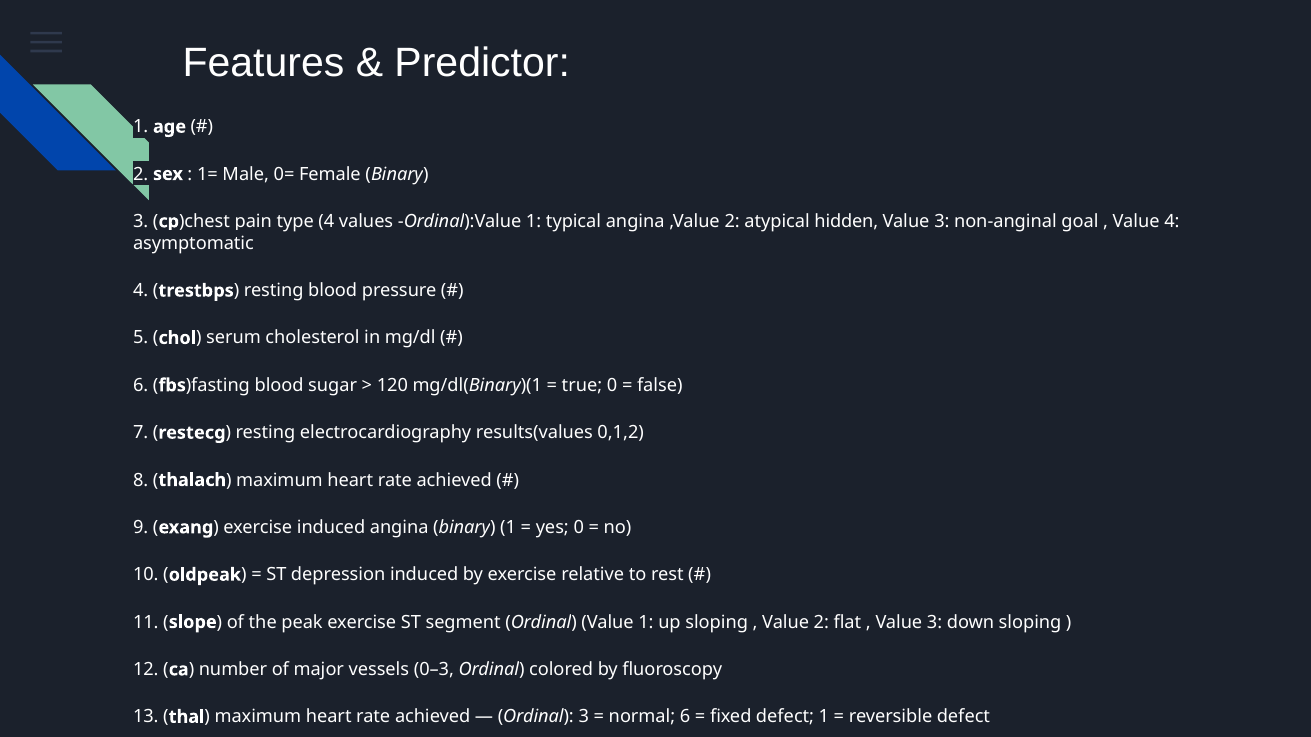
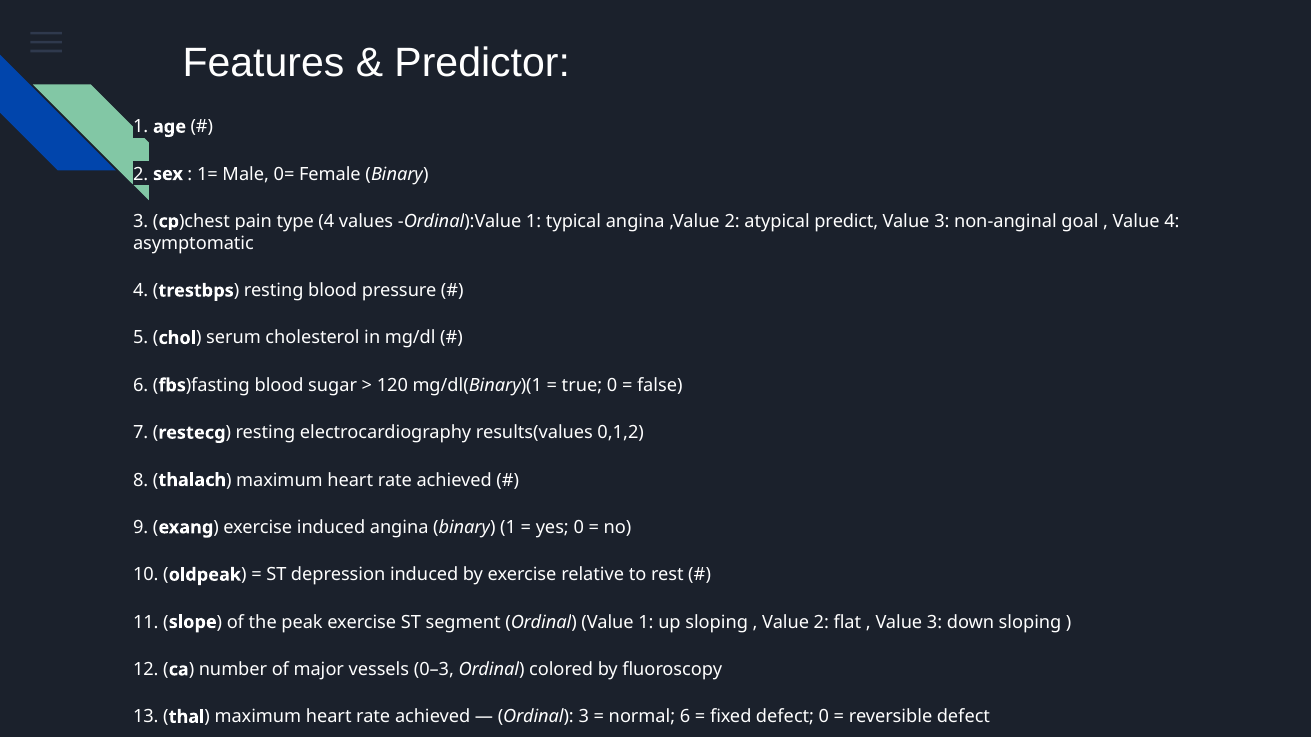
hidden: hidden -> predict (846, 222)
defect 1: 1 -> 0 (824, 717)
